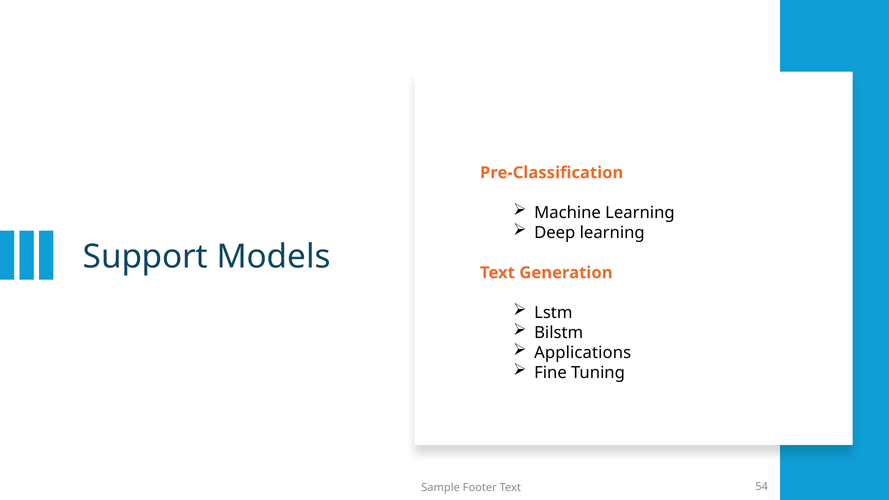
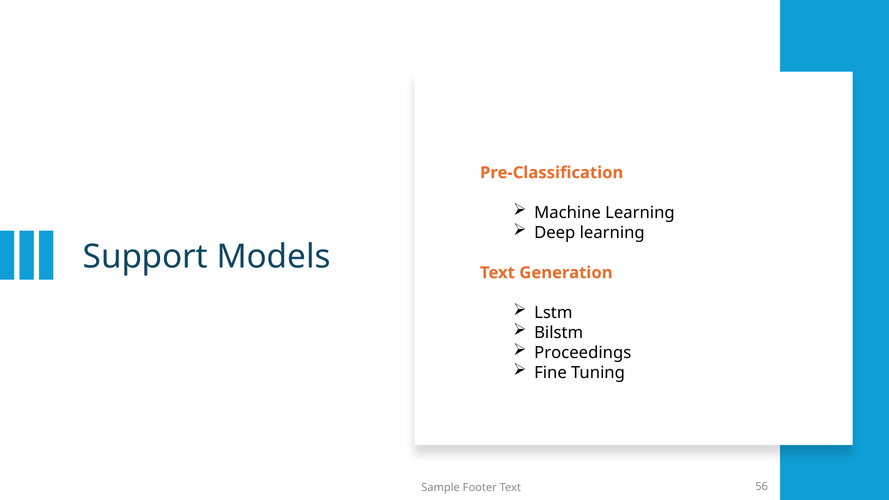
Applications: Applications -> Proceedings (583, 353)
54: 54 -> 56 (762, 487)
